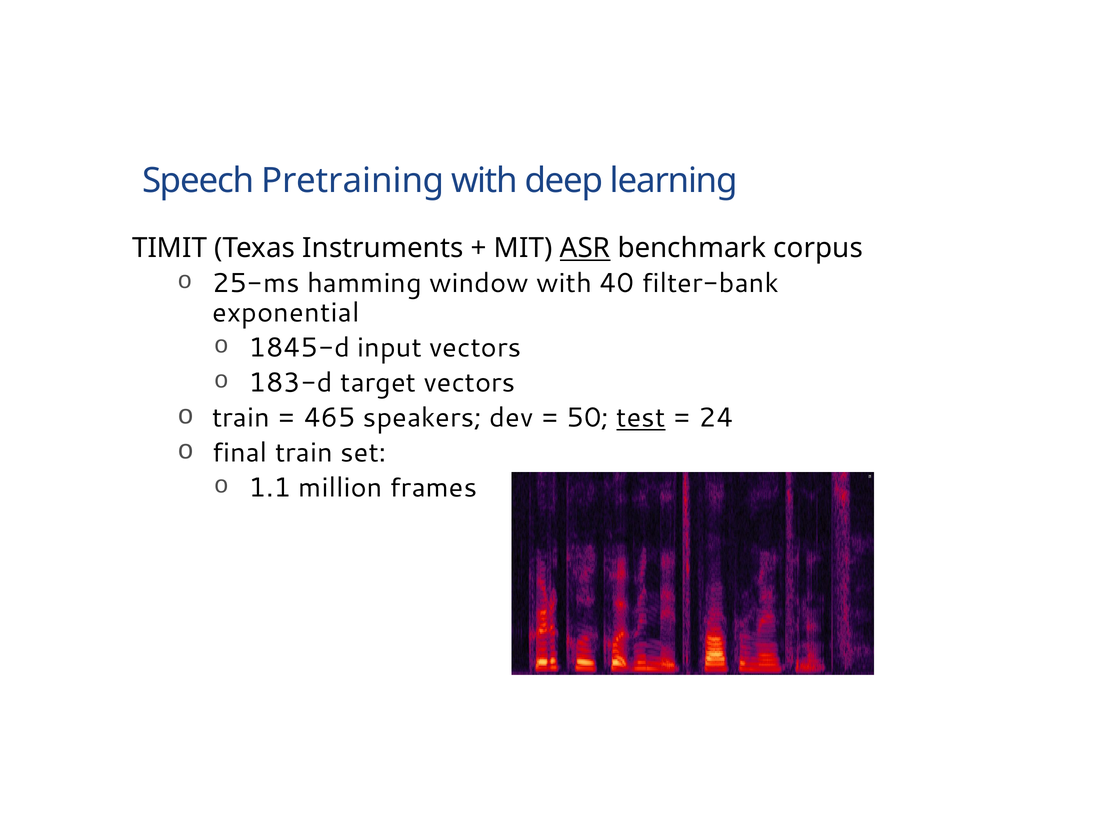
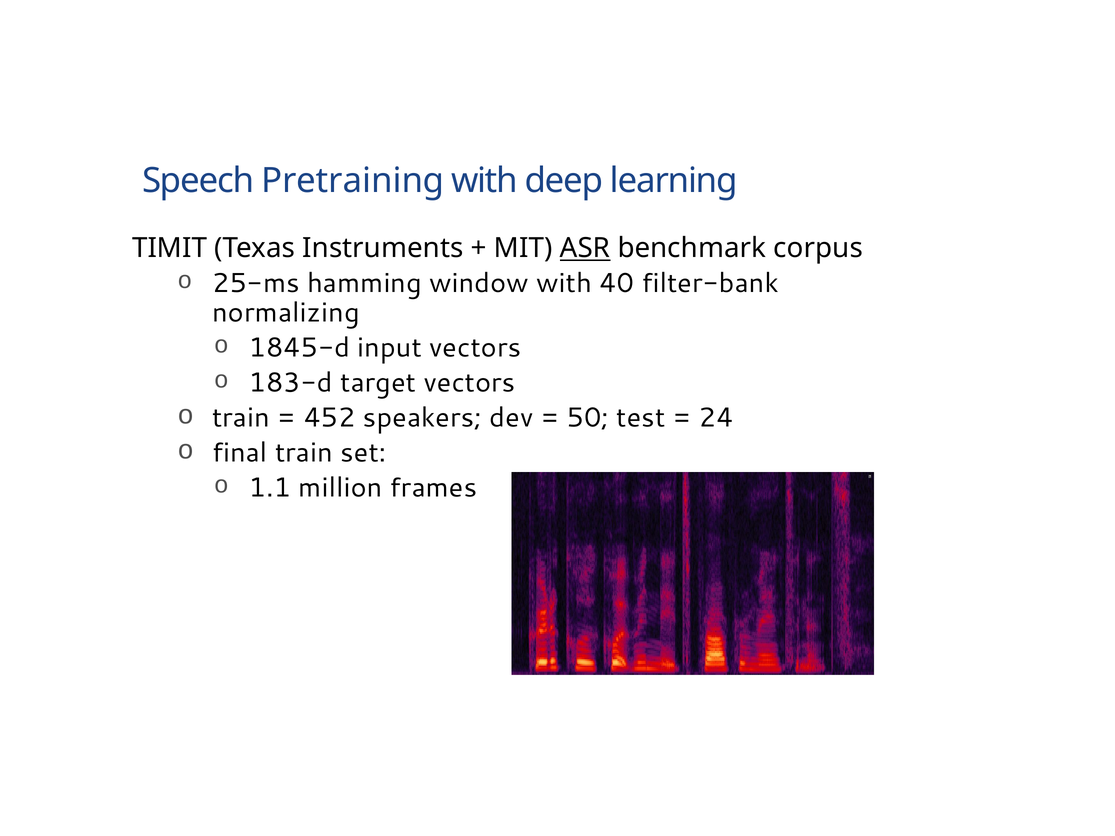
exponential: exponential -> normalizing (286, 313)
465: 465 -> 452 (330, 418)
test underline: present -> none (641, 418)
